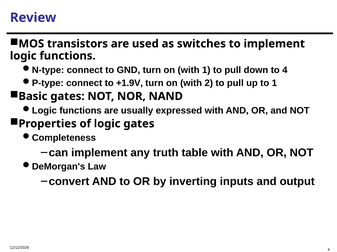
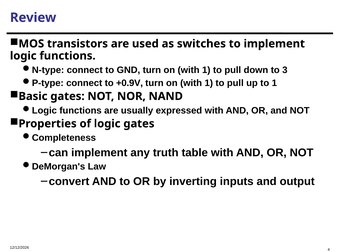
to 4: 4 -> 3 (285, 70)
+1.9V: +1.9V -> +0.9V (130, 83)
2: 2 -> 1 (209, 83)
